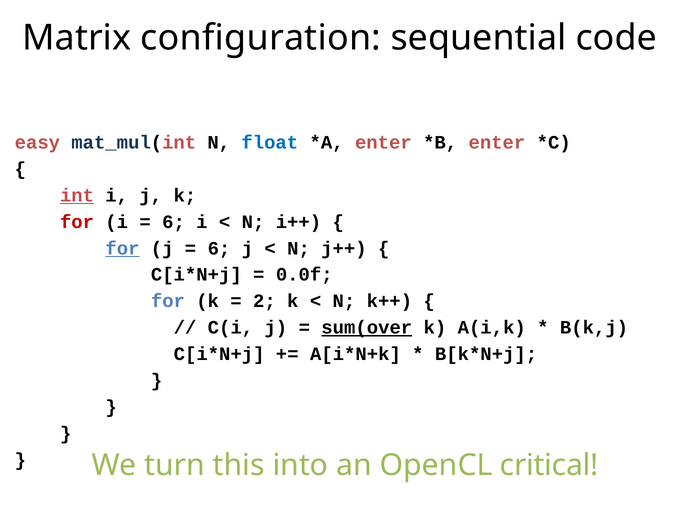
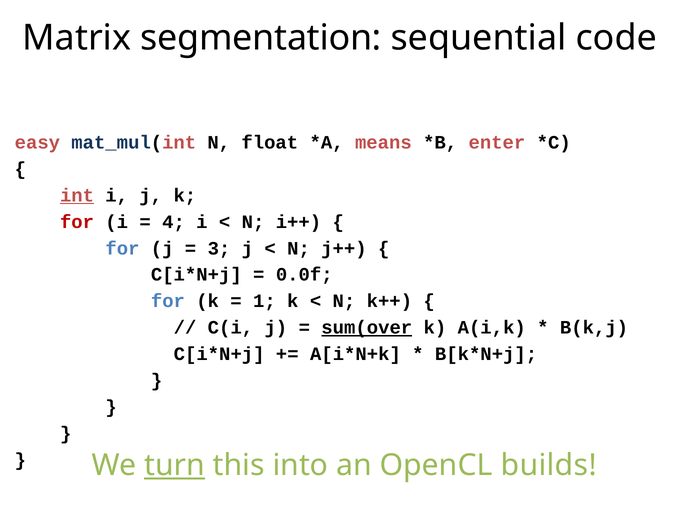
configuration: configuration -> segmentation (261, 38)
float colour: blue -> black (270, 142)
enter: enter -> means (383, 142)
6: 6 -> 4 (174, 222)
for underline: present -> none (122, 248)
6: 6 -> 3 (219, 248)
2: 2 -> 1 (264, 301)
turn underline: none -> present (175, 465)
critical: critical -> builds (549, 465)
